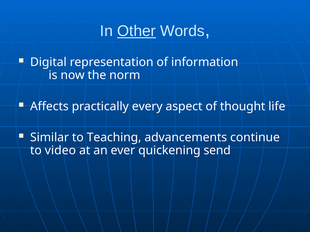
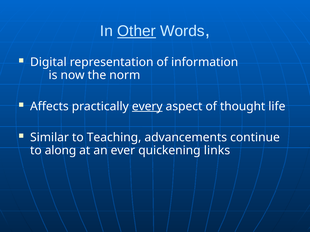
every underline: none -> present (147, 107)
video: video -> along (60, 151)
send: send -> links (217, 151)
